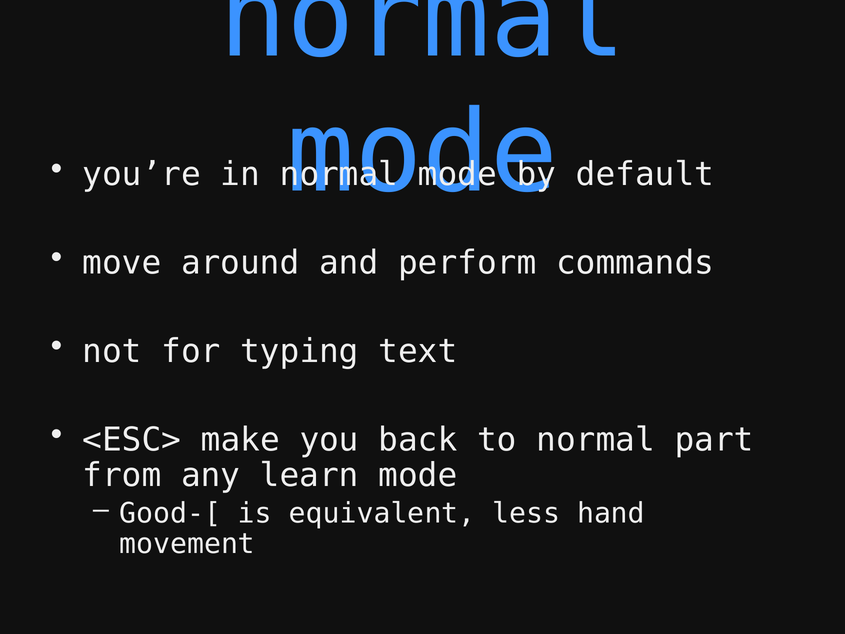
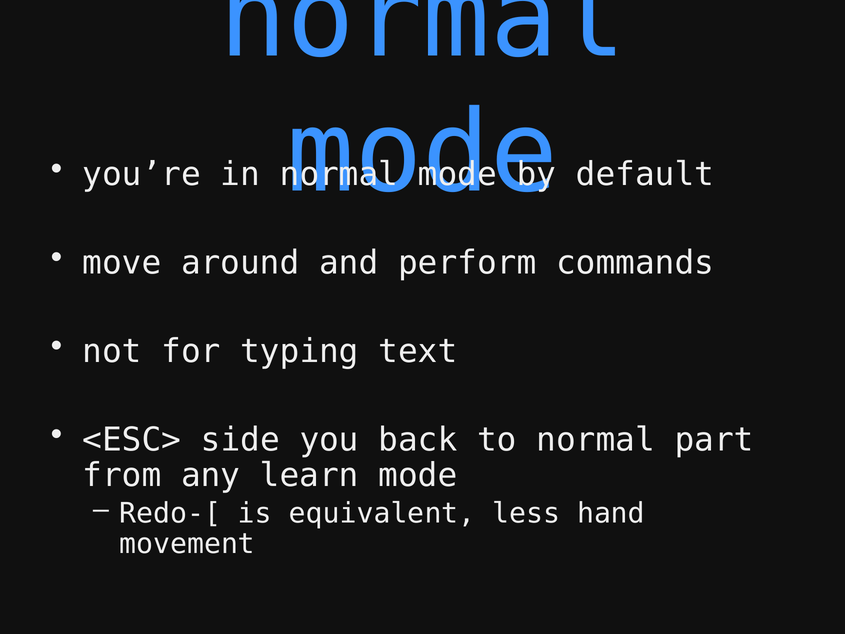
make: make -> side (240, 439)
Good-[: Good-[ -> Redo-[ (170, 513)
